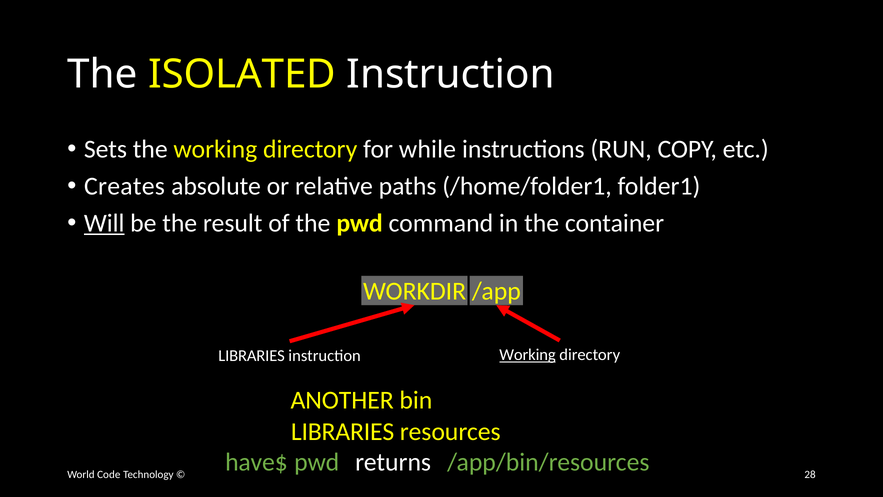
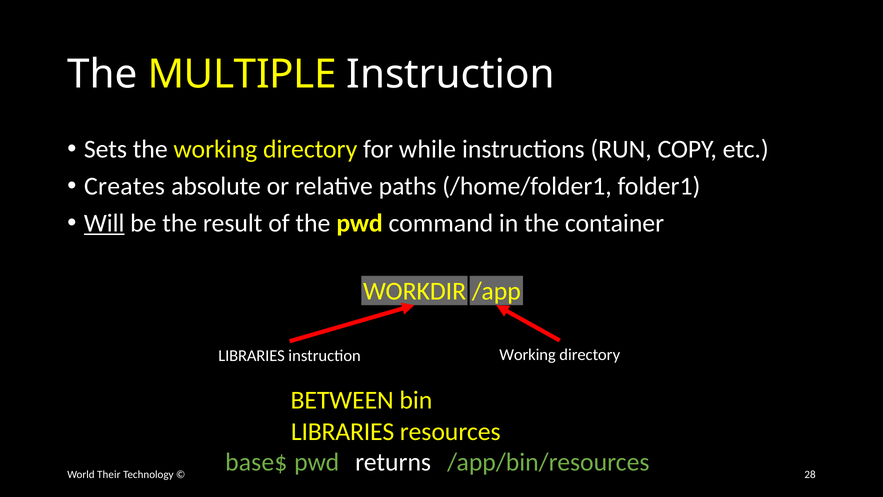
ISOLATED: ISOLATED -> MULTIPLE (242, 74)
Working underline: present -> none (528, 355)
ANOTHER: ANOTHER -> BETWEEN (342, 400)
have$: have$ -> base$ (256, 462)
Code: Code -> Their (109, 474)
